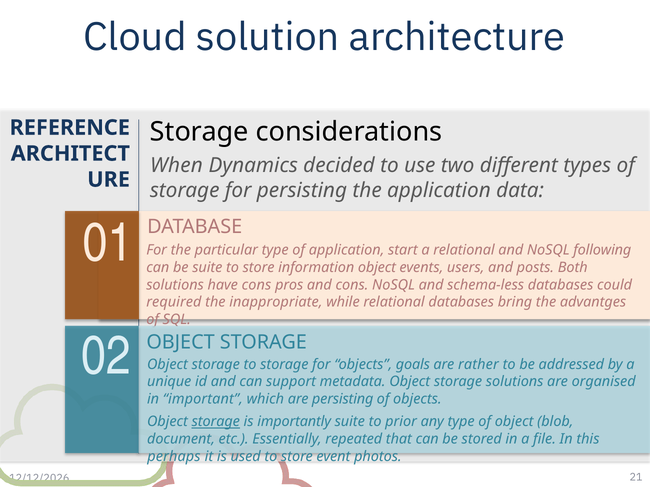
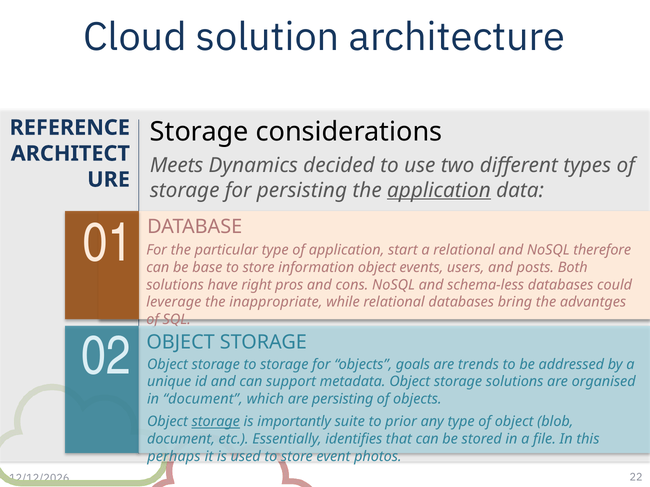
When: When -> Meets (177, 165)
application underline: none -> present (439, 190)
following: following -> therefore (602, 250)
be suite: suite -> base (207, 268)
have cons: cons -> right (257, 285)
required: required -> leverage (174, 302)
rather: rather -> trends (478, 365)
in important: important -> document (203, 399)
repeated: repeated -> identifies (354, 439)
21: 21 -> 22 (636, 478)
